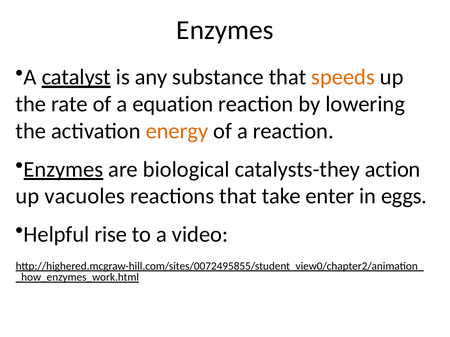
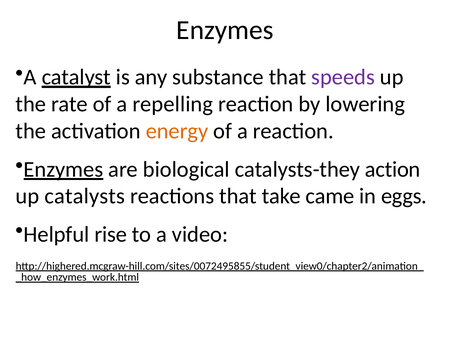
speeds colour: orange -> purple (343, 77)
equation: equation -> repelling (173, 104)
vacuoles: vacuoles -> catalysts (85, 197)
enter: enter -> came (330, 197)
